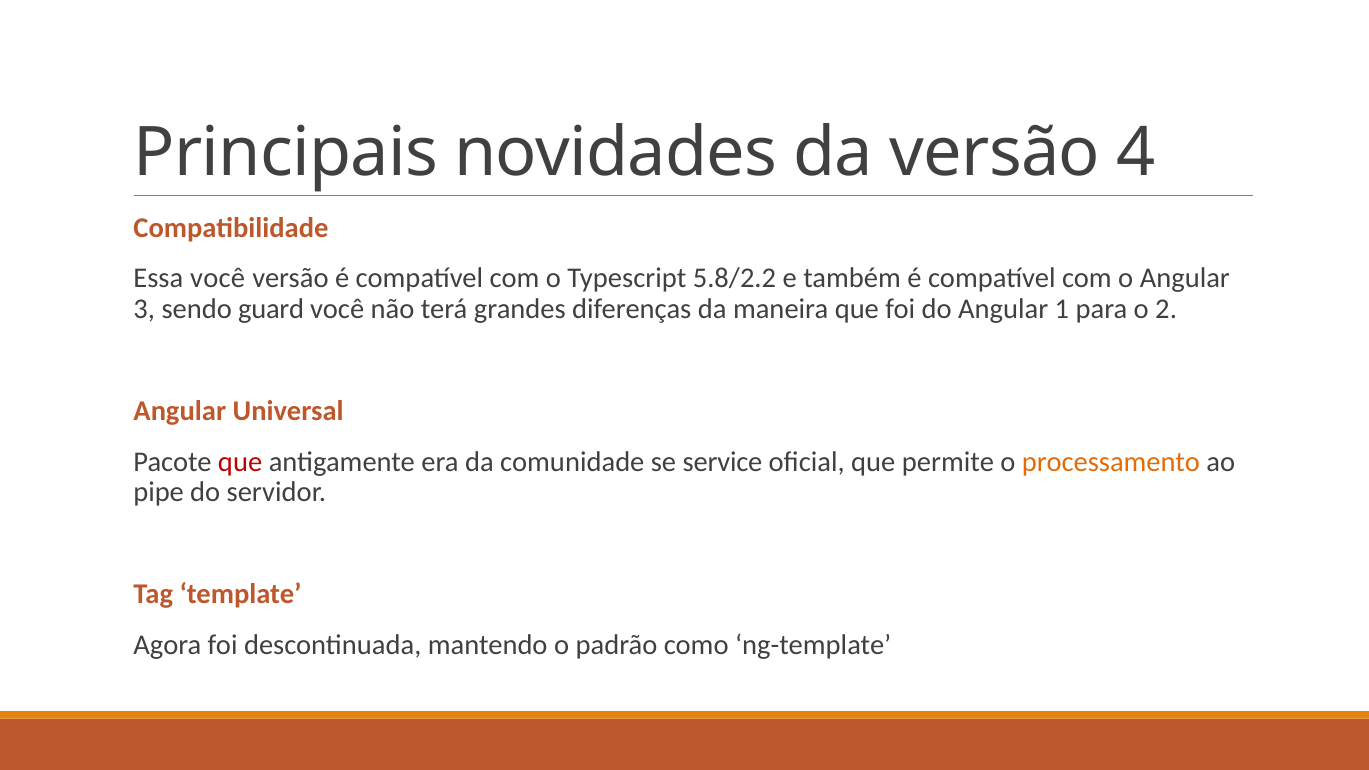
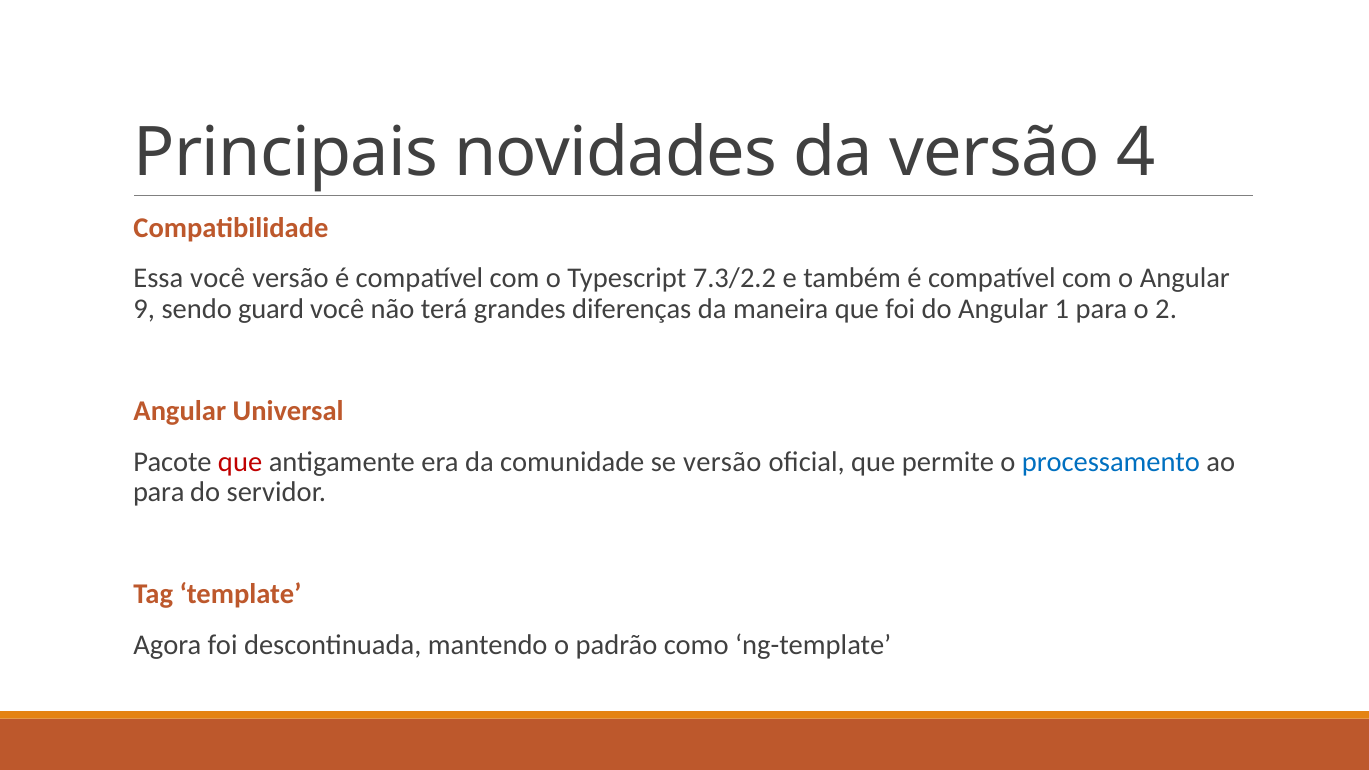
5.8/2.2: 5.8/2.2 -> 7.3/2.2 (734, 278)
3: 3 -> 9 (144, 309)
se service: service -> versão (722, 462)
processamento colour: orange -> blue (1111, 462)
pipe: pipe -> para (159, 493)
